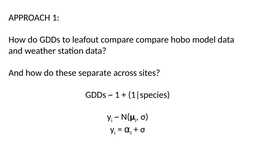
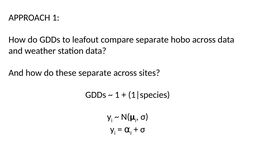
compare compare: compare -> separate (152, 40)
hobo model: model -> across (204, 40)
